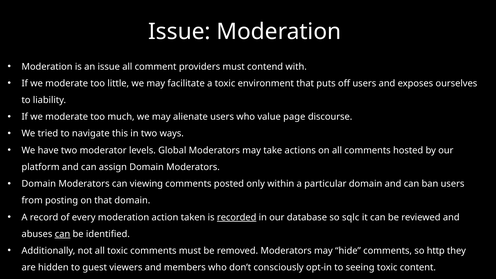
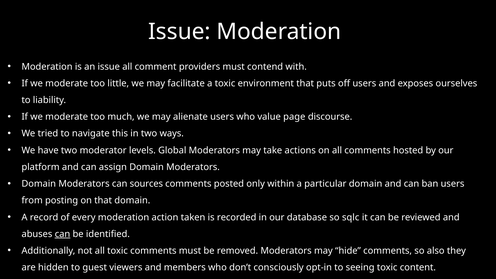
viewing: viewing -> sources (146, 184)
recorded underline: present -> none (237, 217)
http: http -> also (436, 251)
